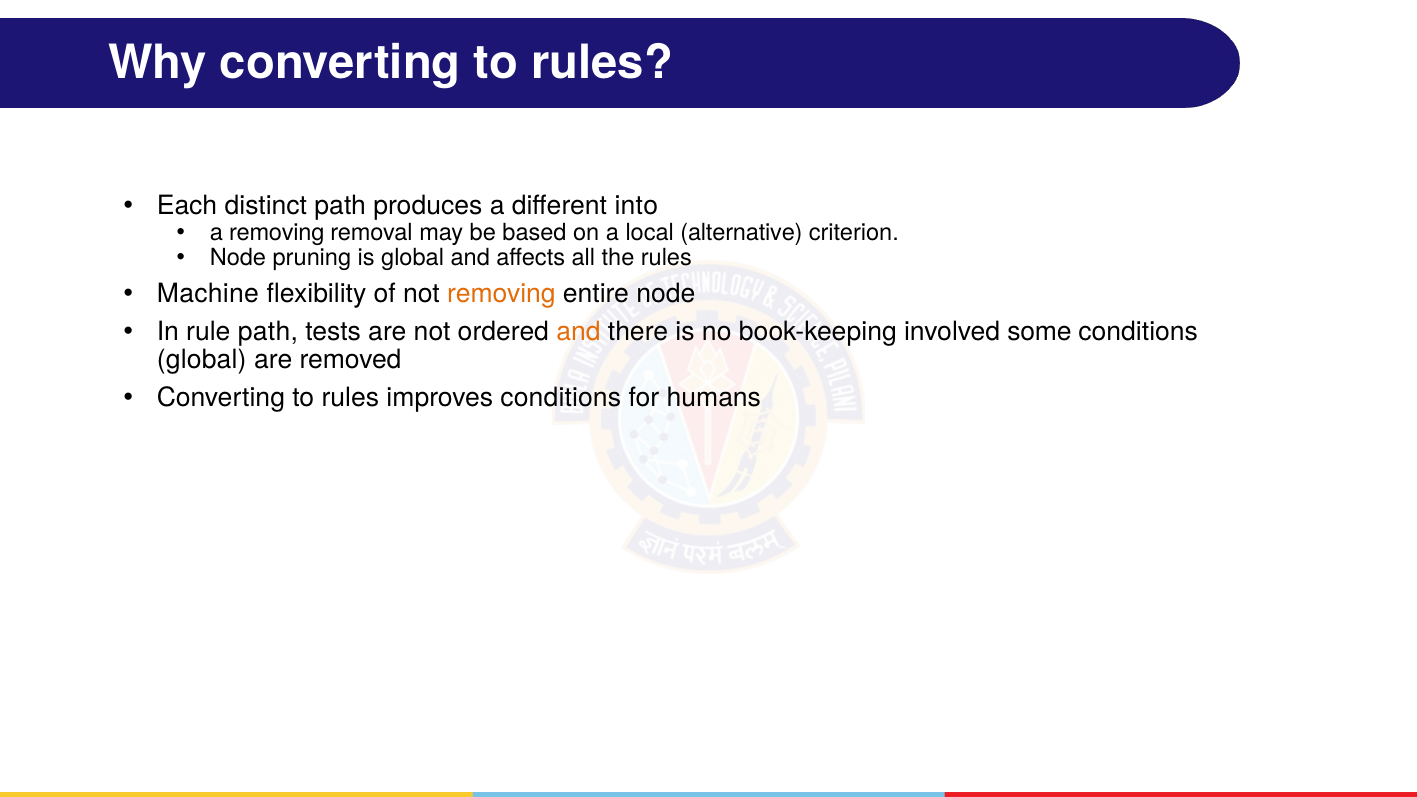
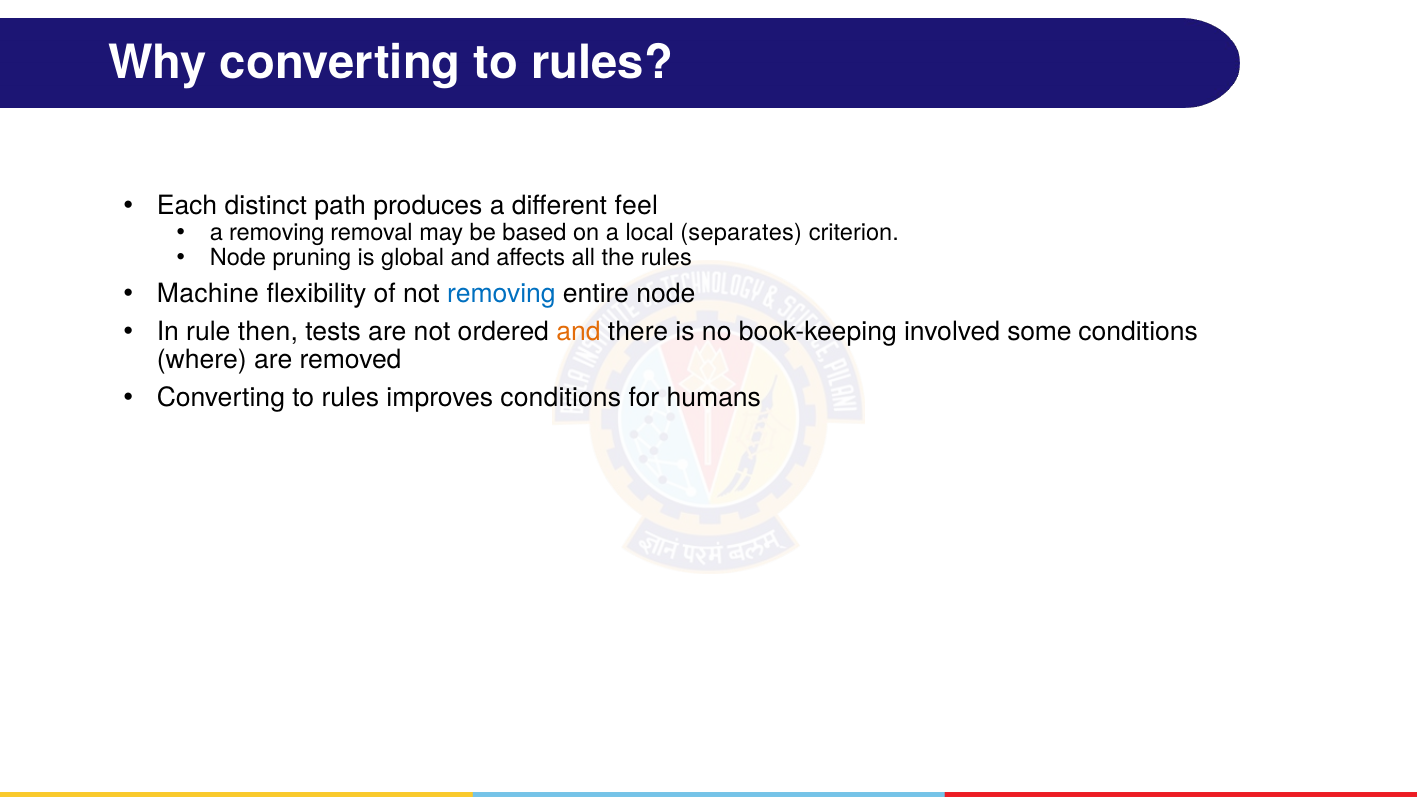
into: into -> feel (636, 205)
alternative: alternative -> separates (741, 233)
removing colour: orange -> blue (501, 294)
rule path: path -> then (268, 331)
global: global -> where (202, 360)
